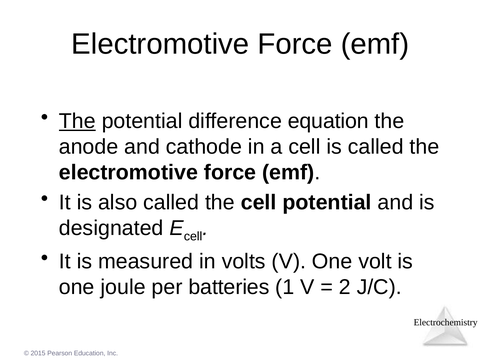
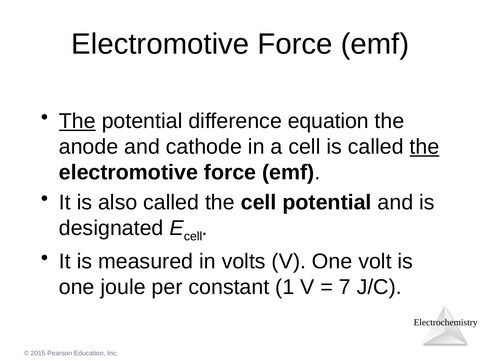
the underline: none -> present (424, 147)
batteries: batteries -> constant (229, 287)
2: 2 -> 7 (345, 287)
